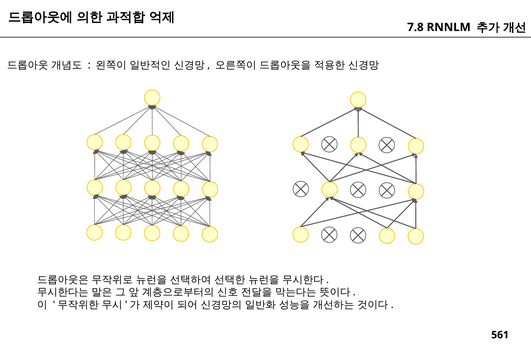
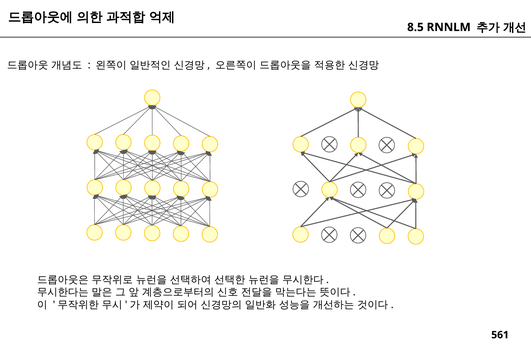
7.8: 7.8 -> 8.5 (415, 27)
